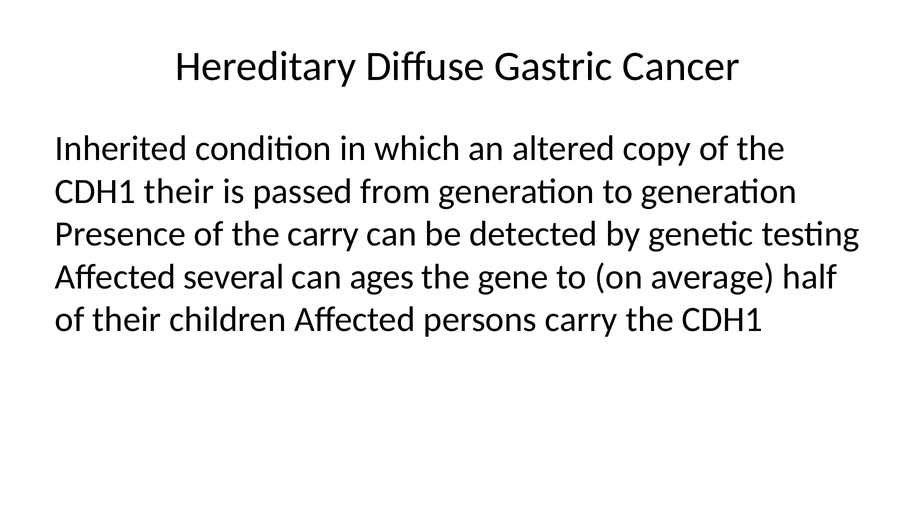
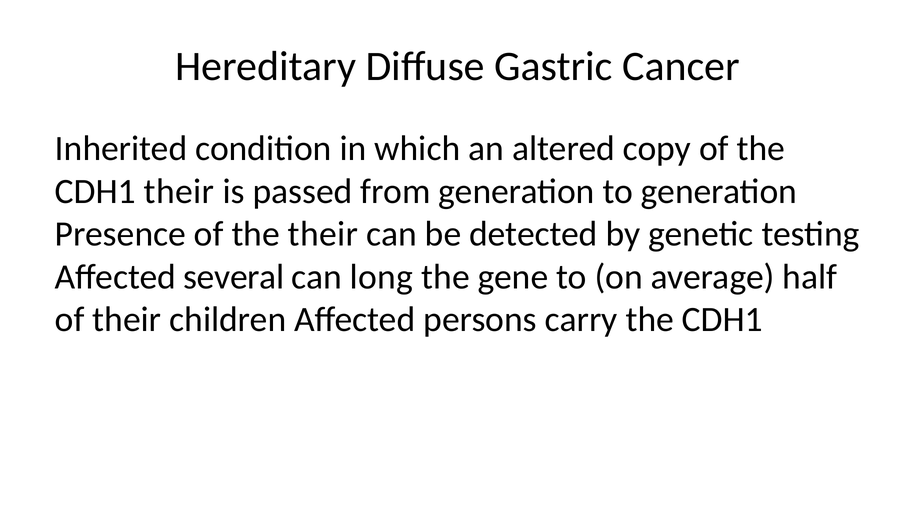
the carry: carry -> their (323, 234)
ages: ages -> long (382, 277)
